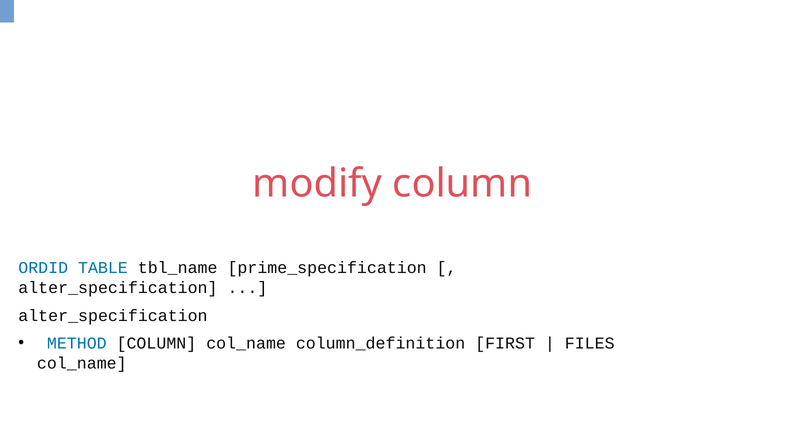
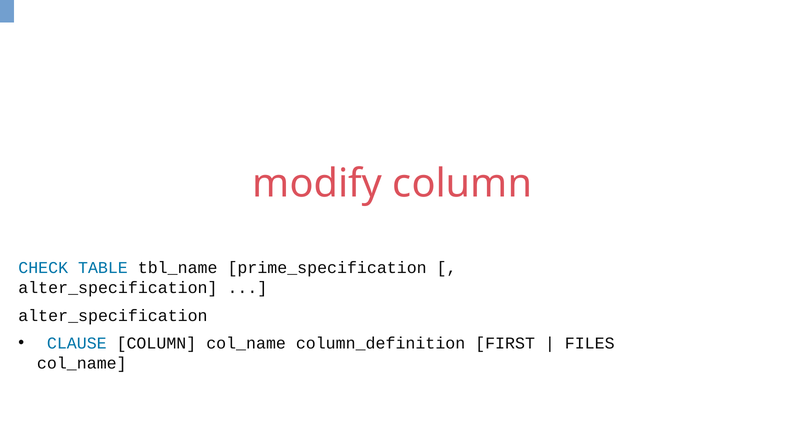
ORDID: ORDID -> CHECK (43, 268)
METHOD: METHOD -> CLAUSE (77, 344)
